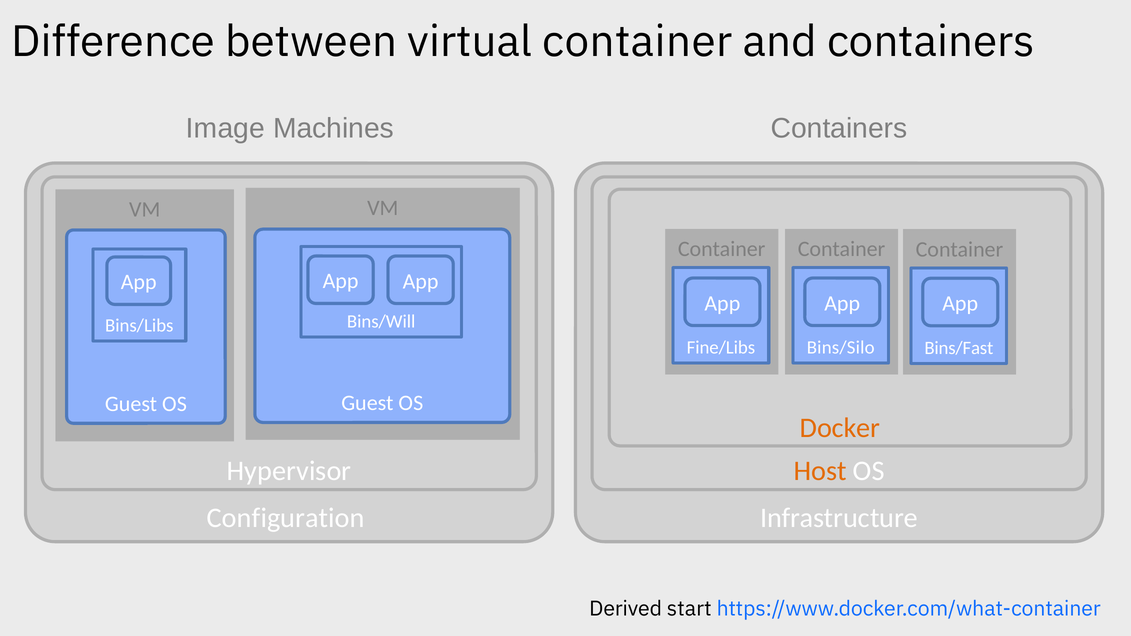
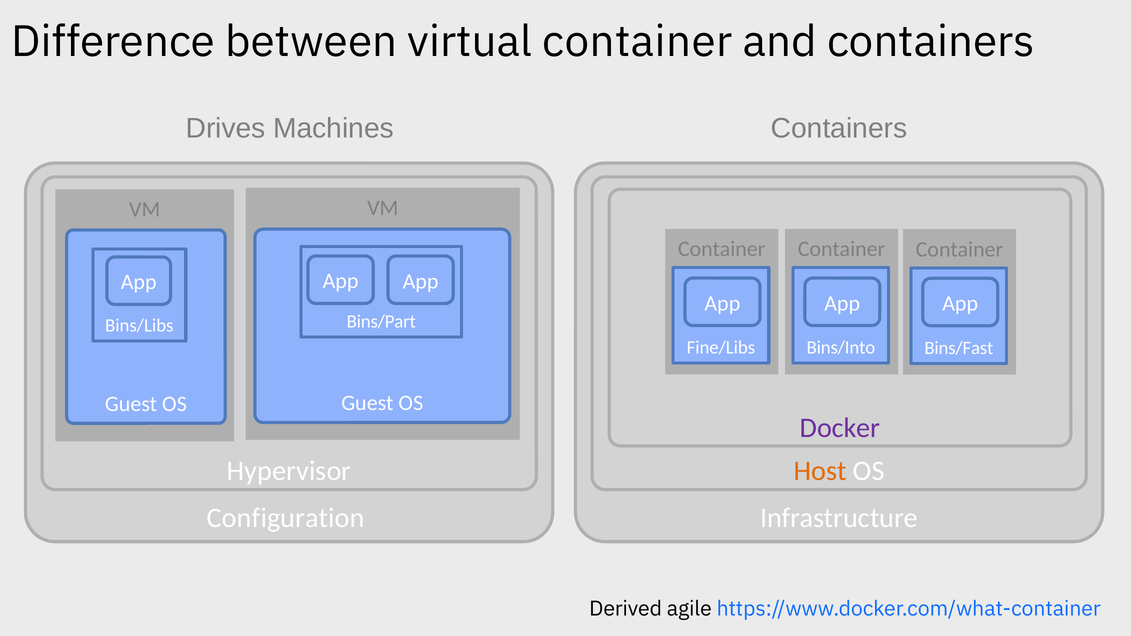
Image: Image -> Drives (226, 128)
Bins/Will: Bins/Will -> Bins/Part (381, 322)
Bins/Silo: Bins/Silo -> Bins/Into (841, 348)
Docker colour: orange -> purple (840, 428)
start: start -> agile (689, 609)
